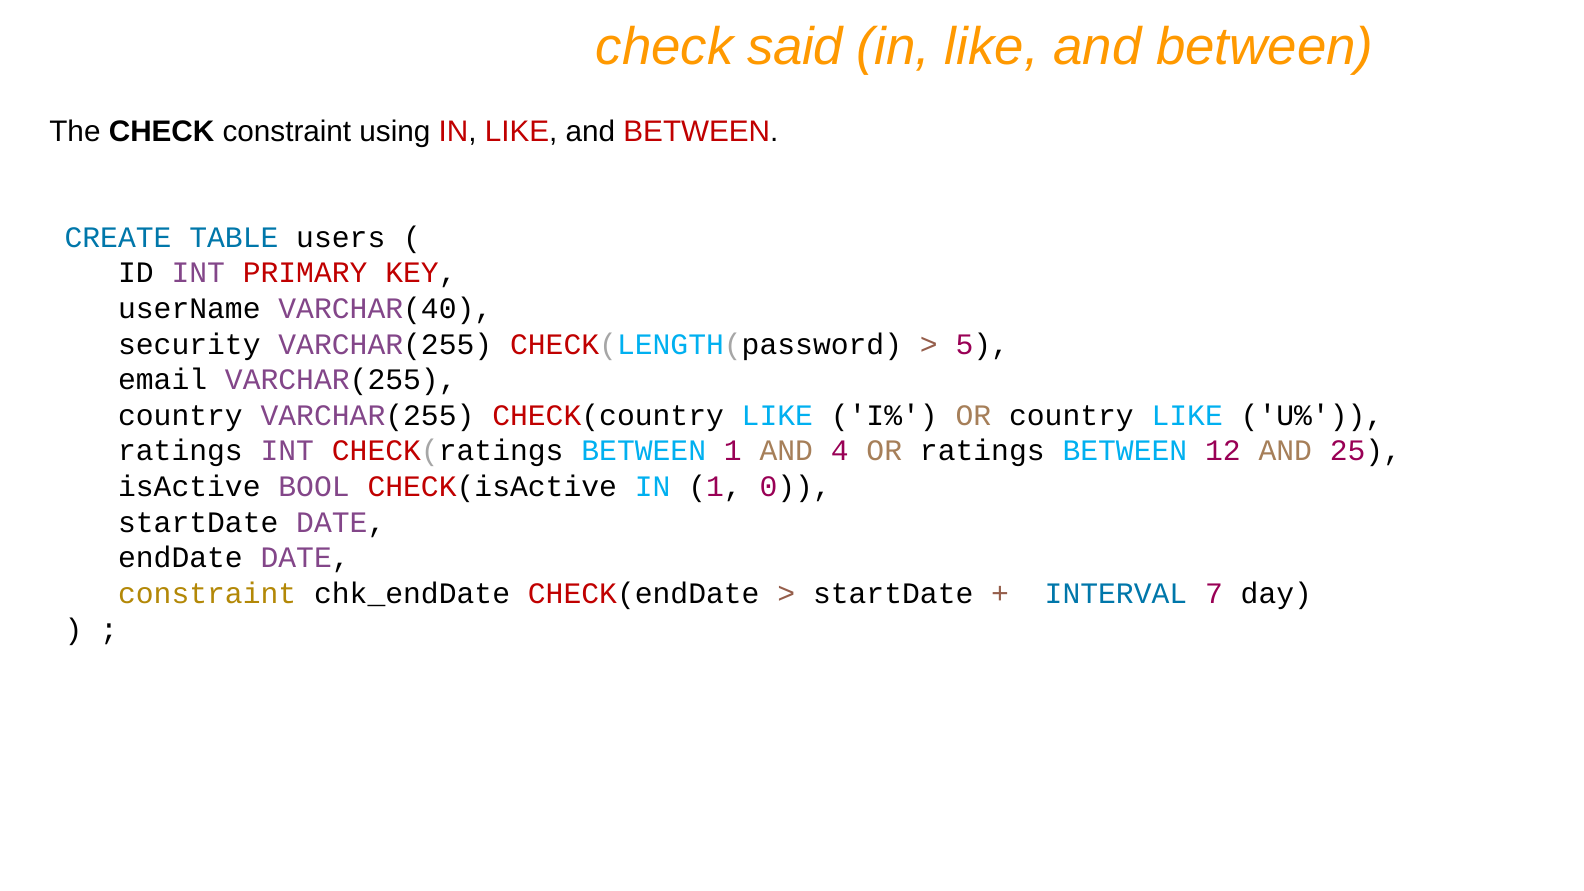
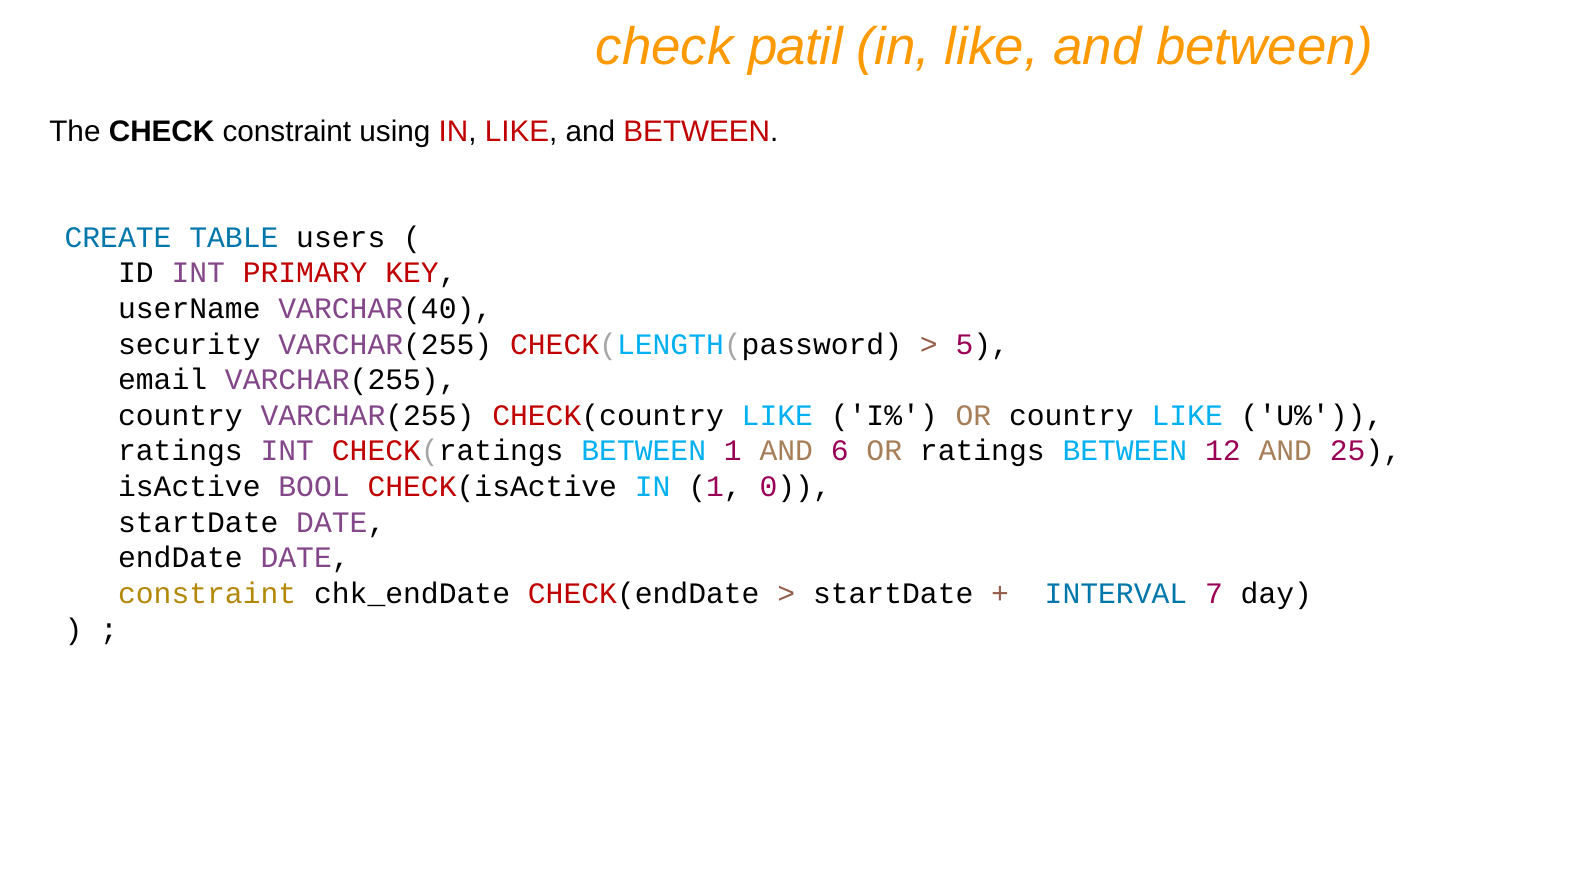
said: said -> patil (796, 47)
4: 4 -> 6 (840, 451)
